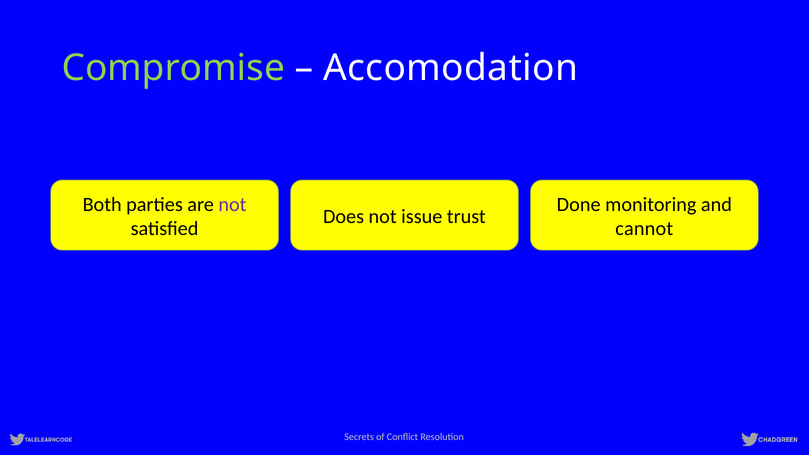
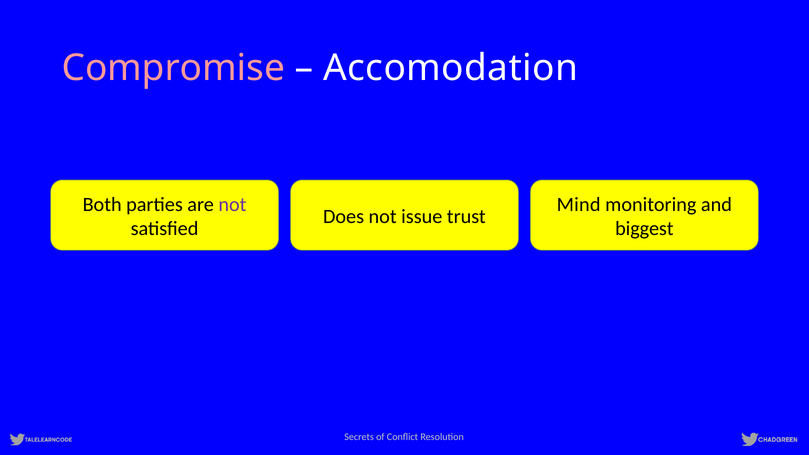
Compromise colour: light green -> pink (173, 68)
Done: Done -> Mind (579, 204)
cannot: cannot -> biggest (644, 229)
